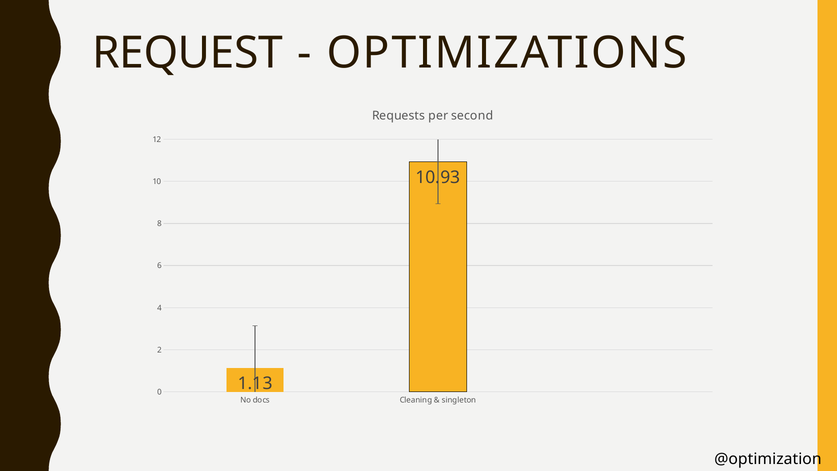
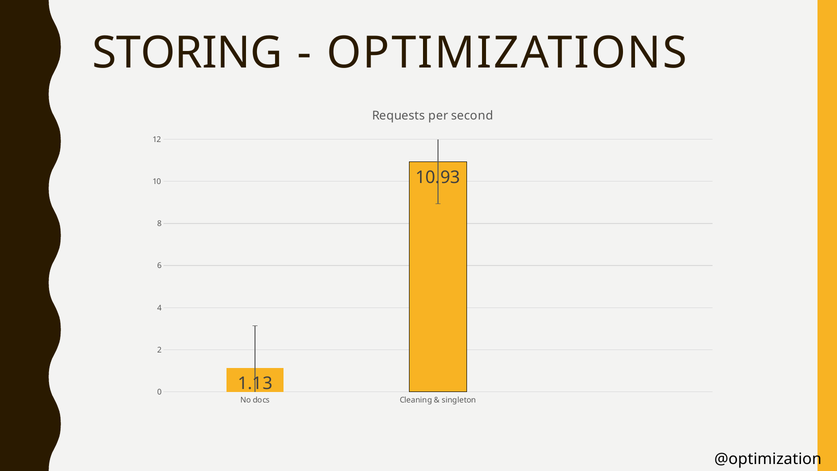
REQUEST: REQUEST -> STORING (187, 53)
